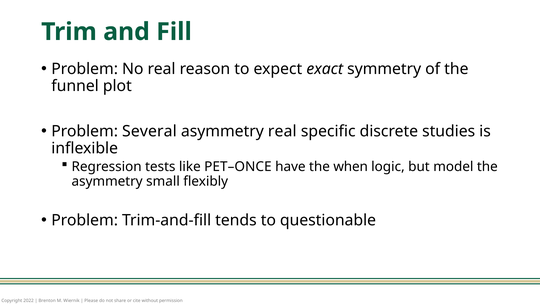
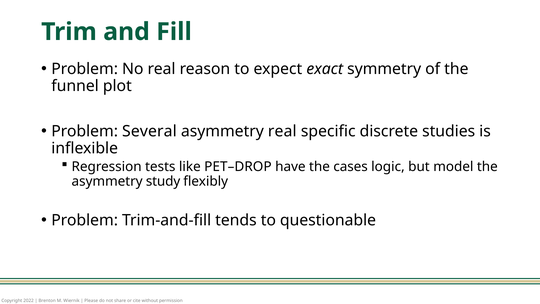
PET–ONCE: PET–ONCE -> PET–DROP (238, 167)
when: when -> cases (351, 167)
small: small -> study (163, 181)
